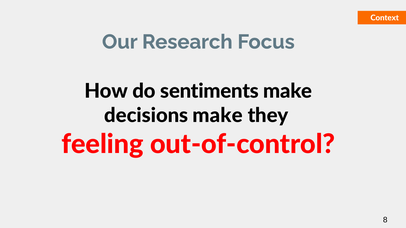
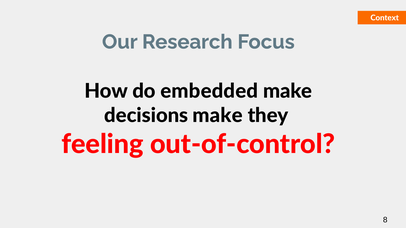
sentiments: sentiments -> embedded (209, 91)
